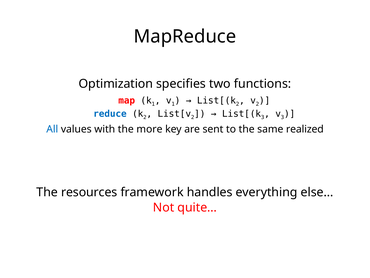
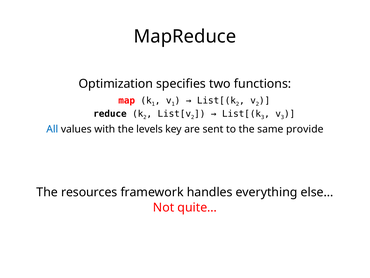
reduce colour: blue -> black (110, 114)
more: more -> levels (150, 129)
realized: realized -> provide (305, 129)
